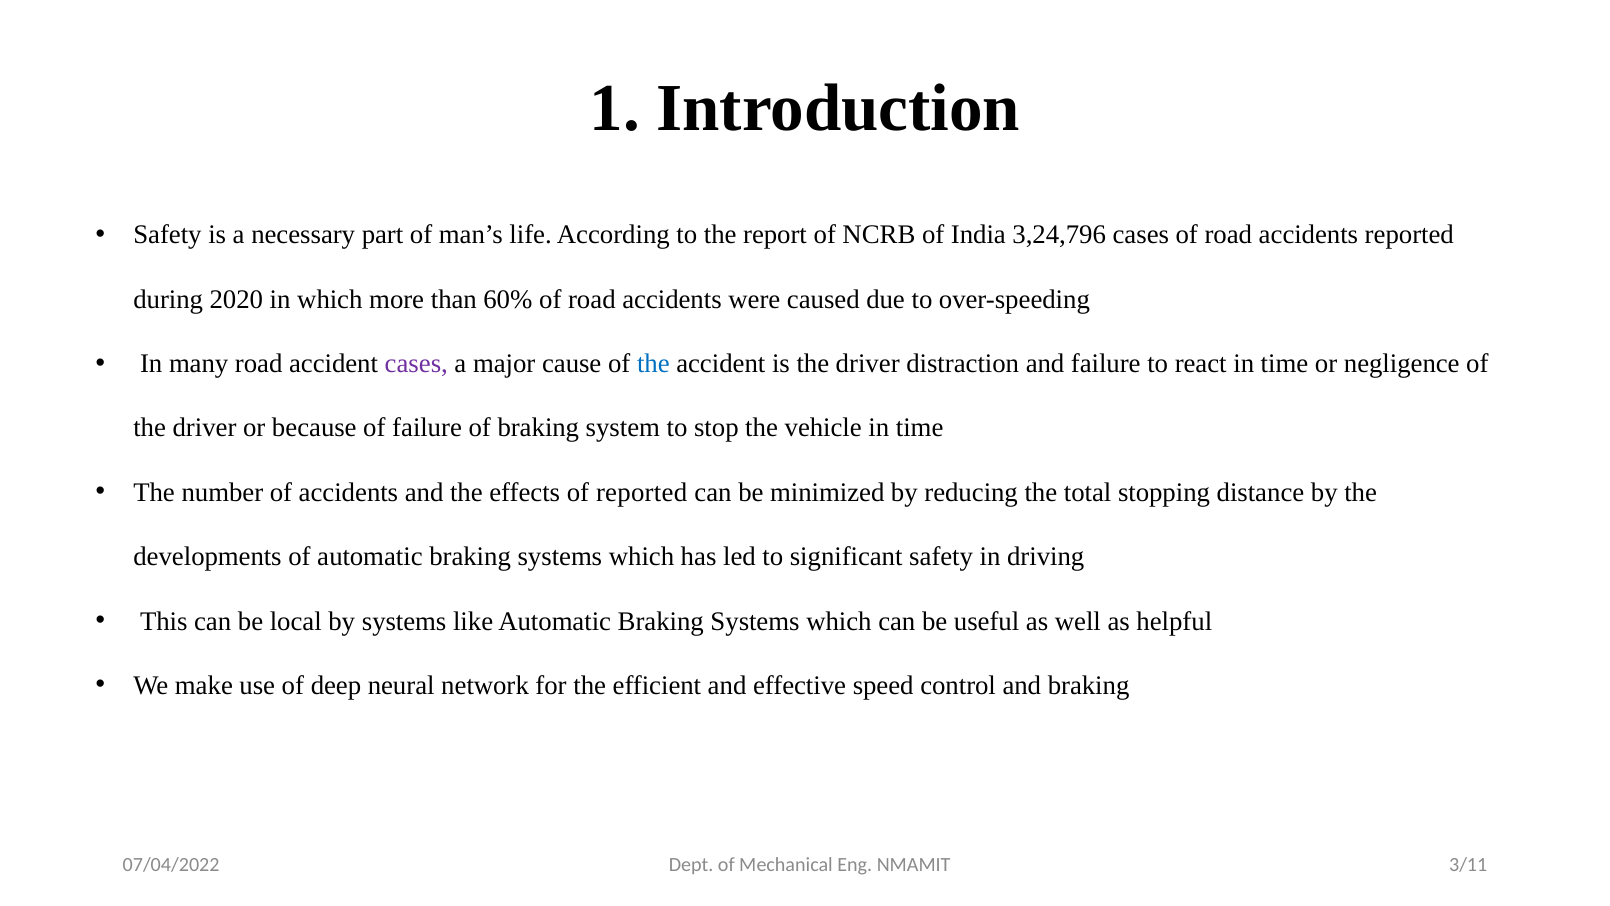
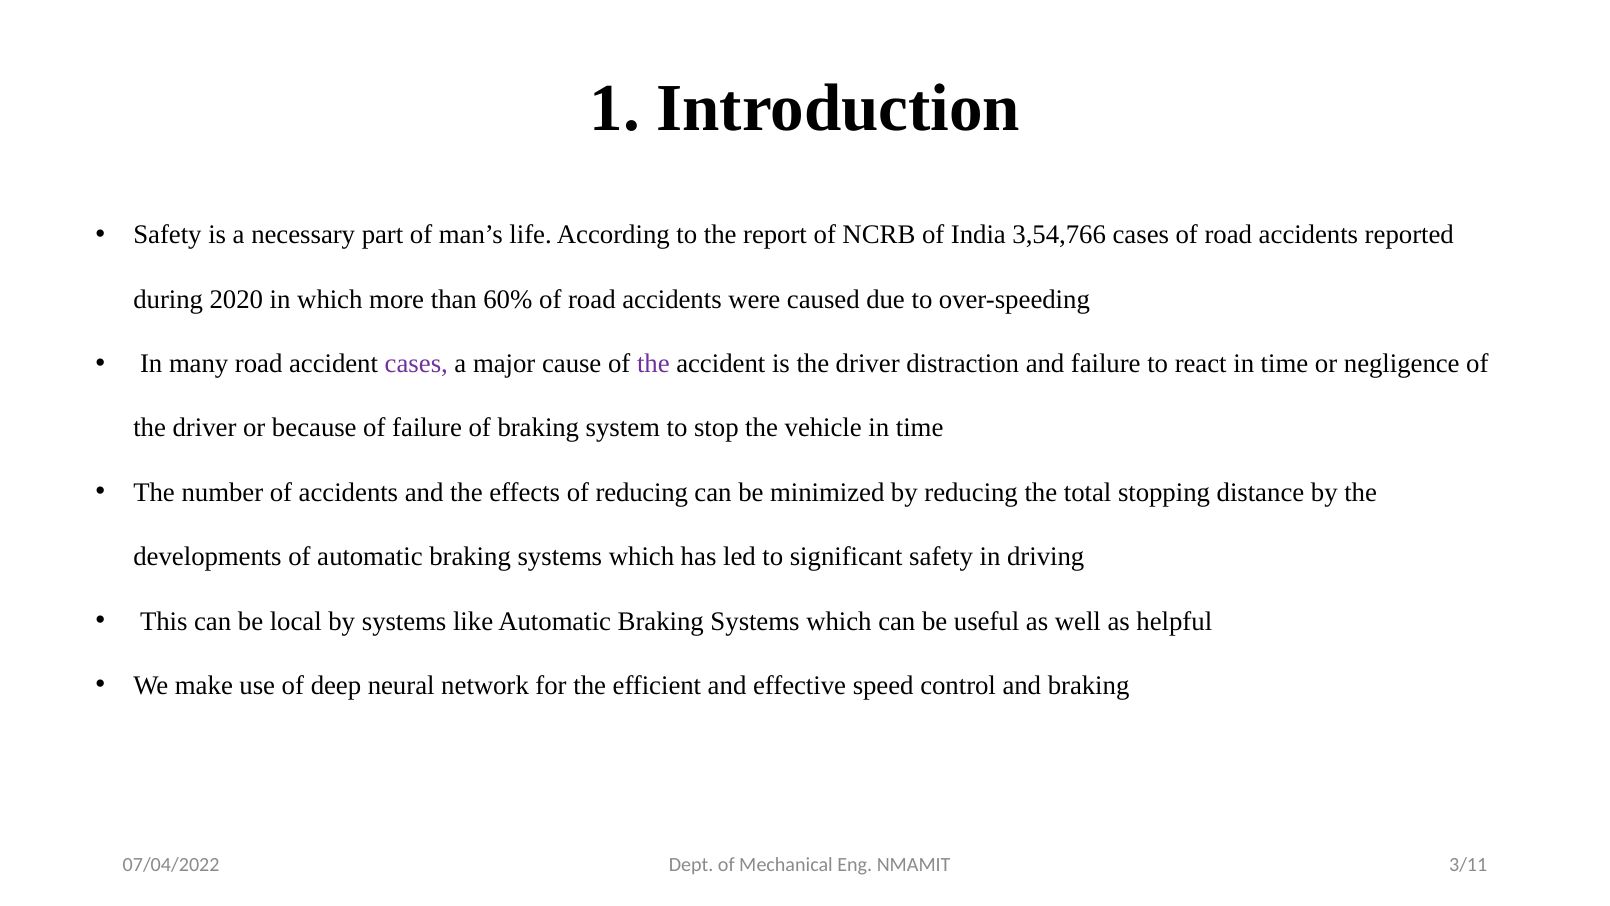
3,24,796: 3,24,796 -> 3,54,766 (1059, 235)
the colour: blue -> purple (653, 364)
of reported: reported -> reducing (642, 492)
